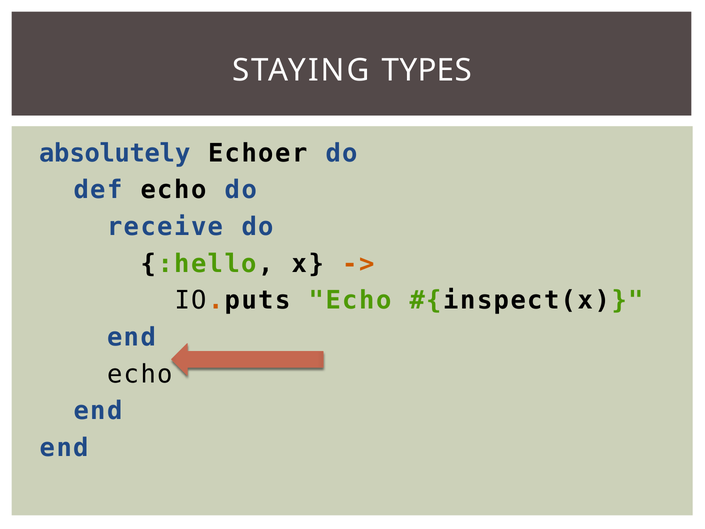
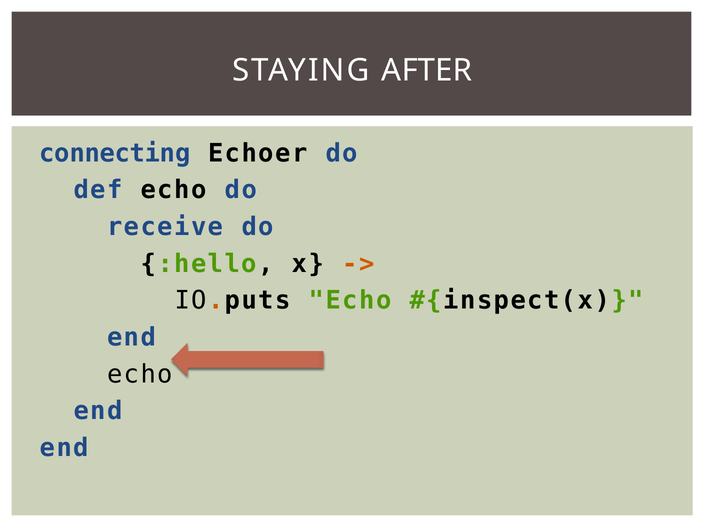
TYPES: TYPES -> AFTER (427, 70)
absolutely: absolutely -> connecting (115, 153)
